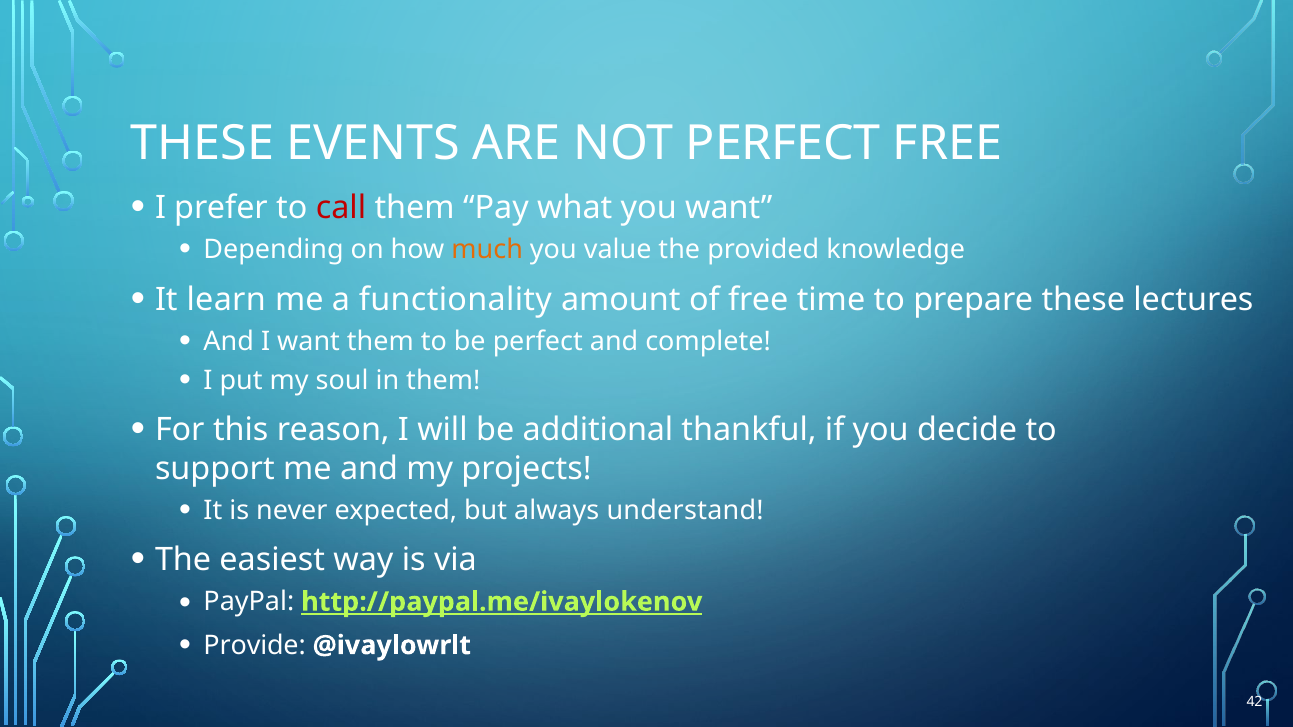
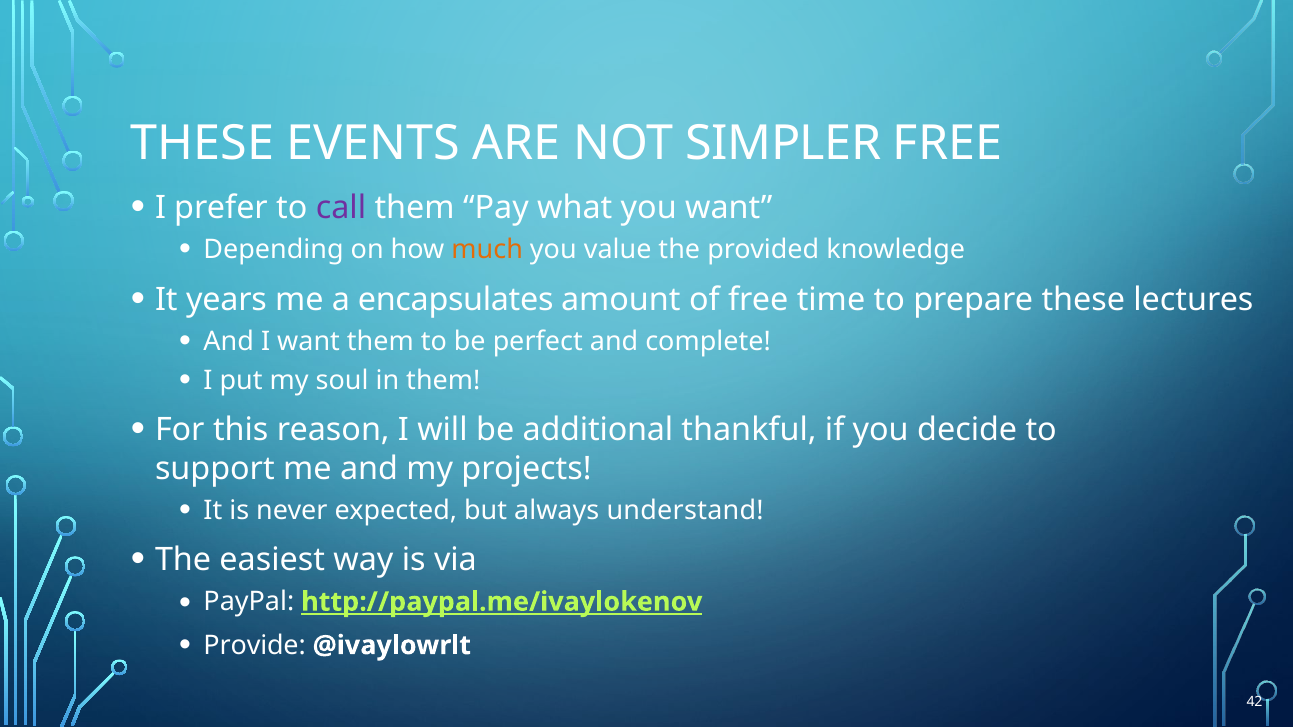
NOT PERFECT: PERFECT -> SIMPLER (783, 144)
call colour: red -> purple (341, 208)
learn: learn -> years (226, 299)
functionality: functionality -> encapsulates (456, 299)
